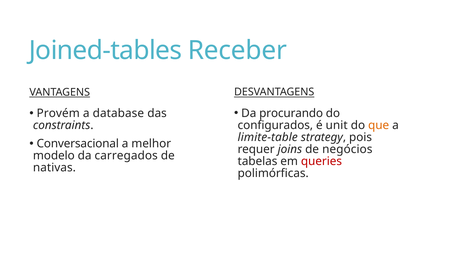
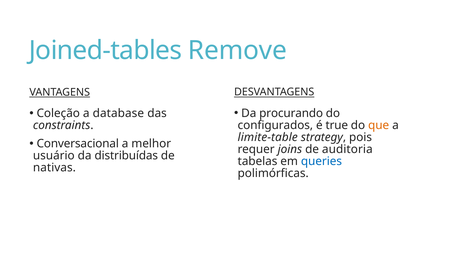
Receber: Receber -> Remove (237, 50)
Provém: Provém -> Coleção (58, 113)
unit: unit -> true (337, 125)
negócios: negócios -> auditoria (347, 149)
modelo: modelo -> usuário (54, 155)
carregados: carregados -> distribuídas (126, 155)
queries colour: red -> blue (321, 161)
